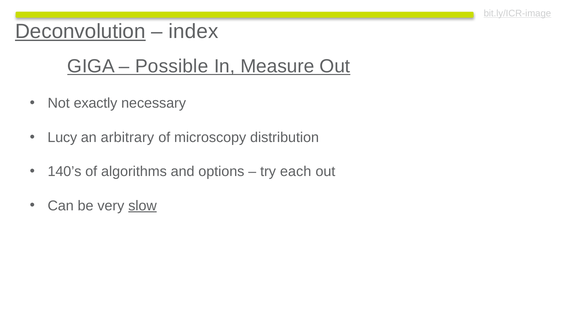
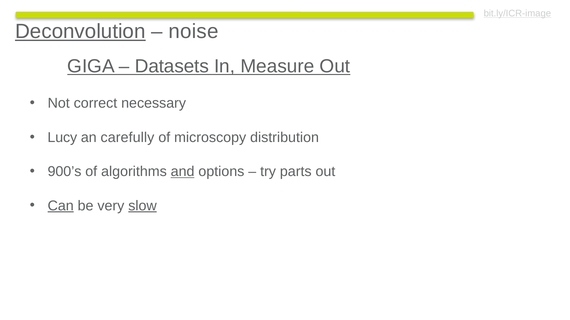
index: index -> noise (193, 31)
Possible: Possible -> Datasets (172, 66)
exactly: exactly -> correct (95, 104)
arbitrary: arbitrary -> carefully (127, 138)
140’s: 140’s -> 900’s (65, 172)
and underline: none -> present (183, 172)
each: each -> parts (296, 172)
Can underline: none -> present (61, 206)
